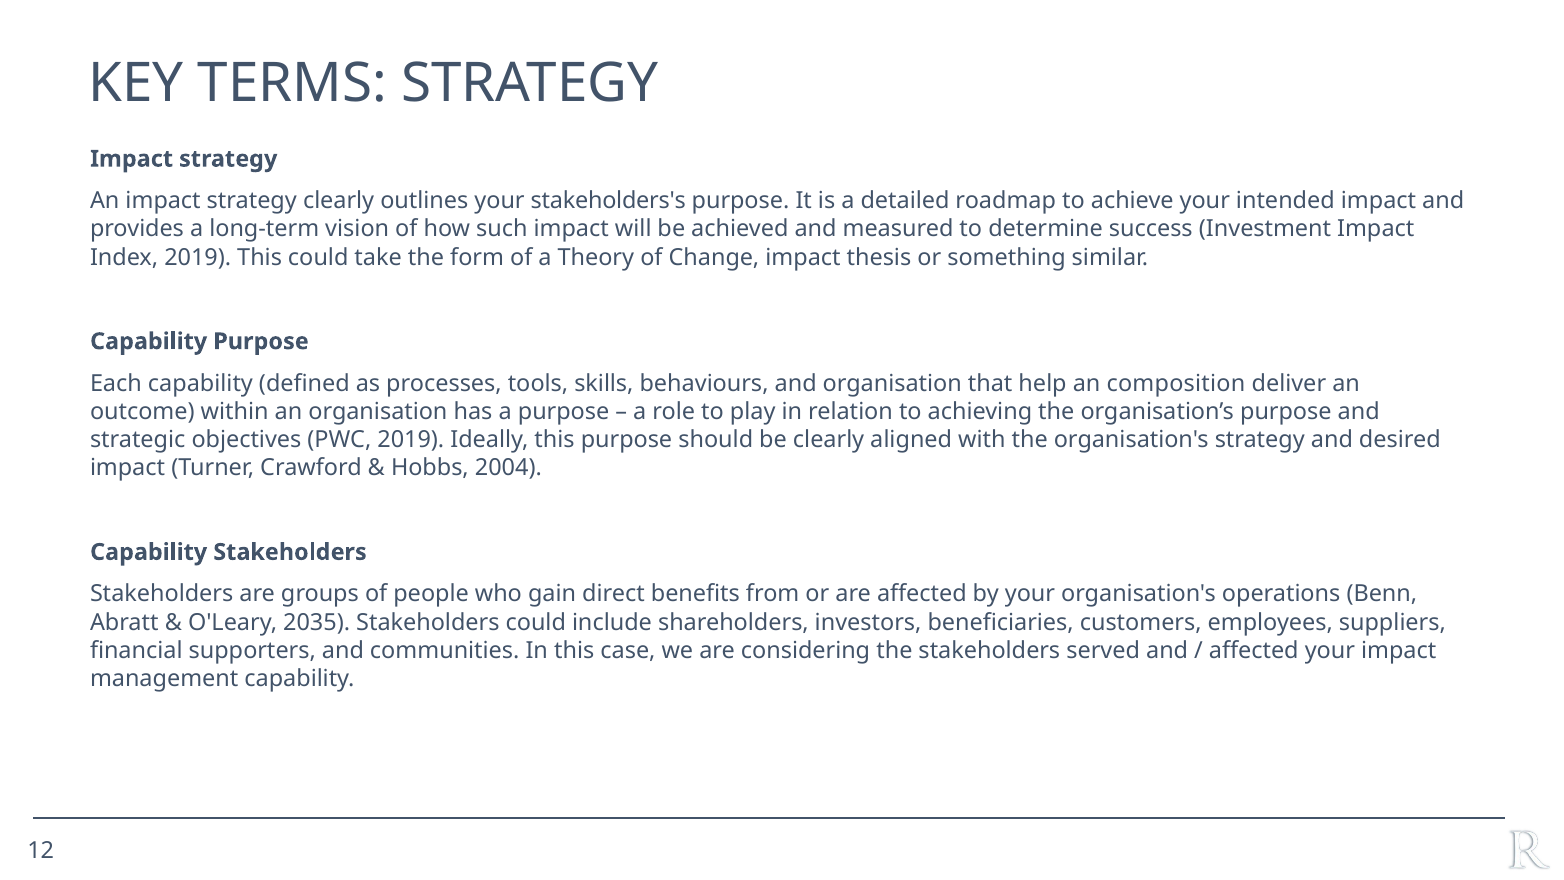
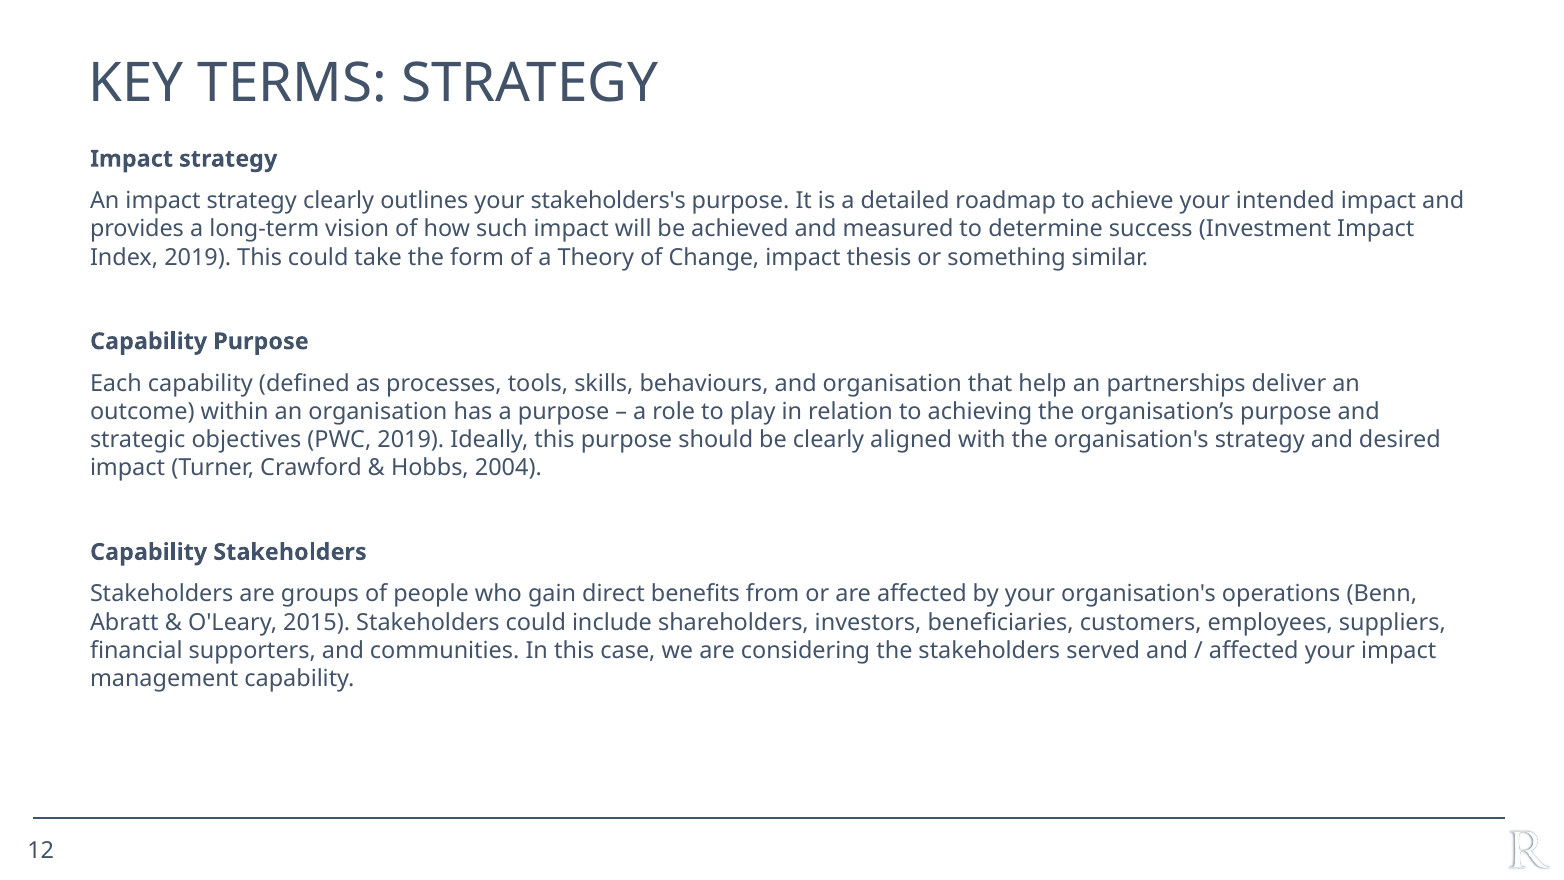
composition: composition -> partnerships (1176, 383)
2035: 2035 -> 2015 (317, 622)
